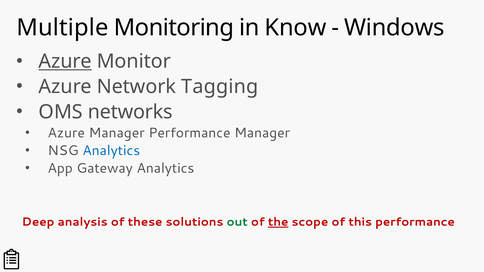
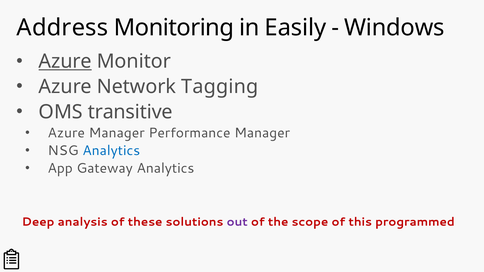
Multiple: Multiple -> Address (62, 28)
Know: Know -> Easily (295, 28)
networks: networks -> transitive (130, 112)
out colour: green -> purple (237, 222)
the underline: present -> none (278, 222)
this performance: performance -> programmed (415, 222)
